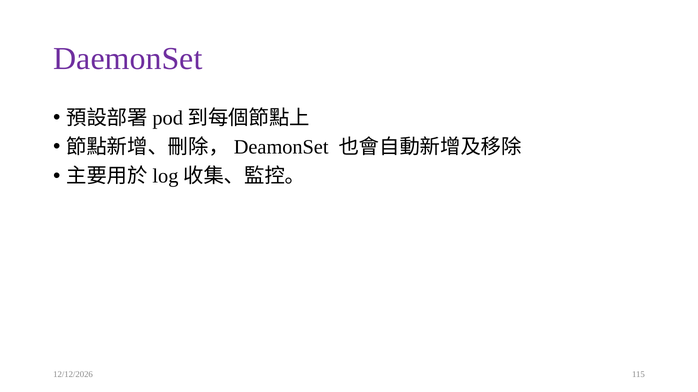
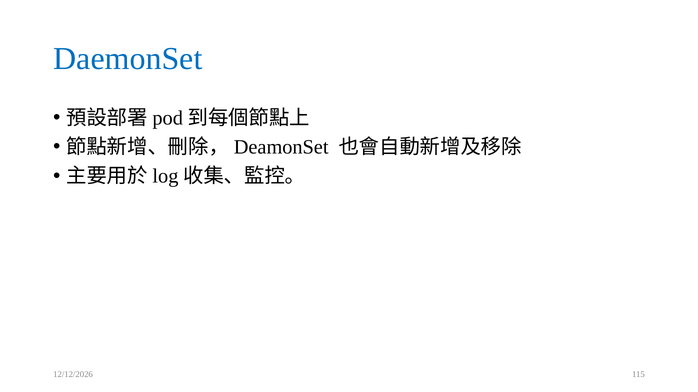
DaemonSet colour: purple -> blue (128, 59)
